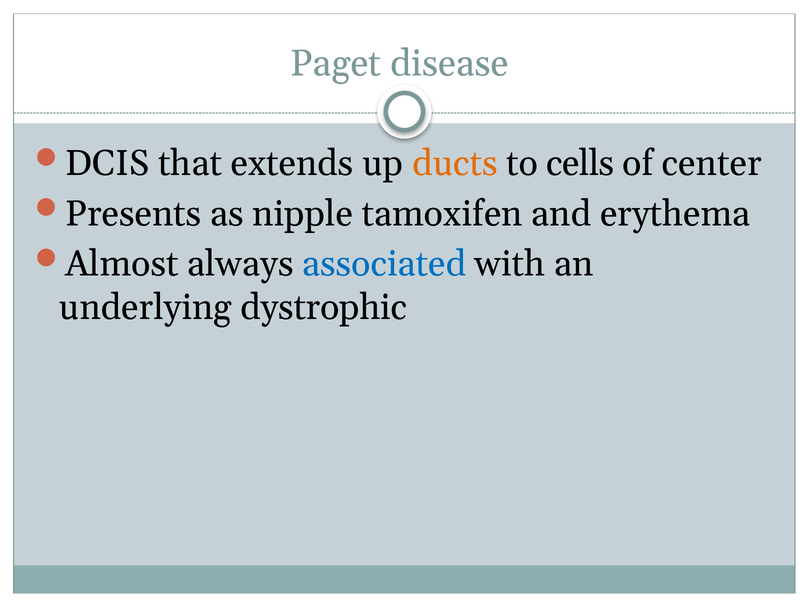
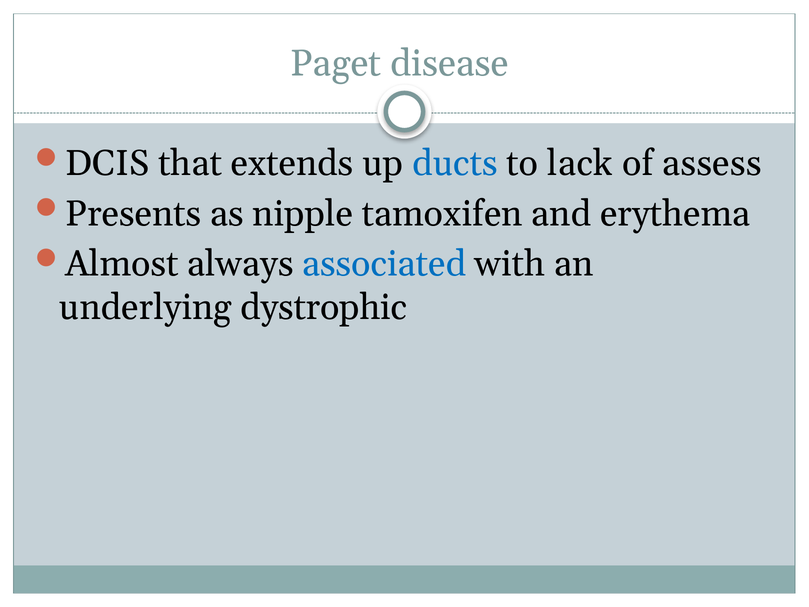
ducts colour: orange -> blue (455, 163)
cells: cells -> lack (580, 163)
center: center -> assess (712, 163)
